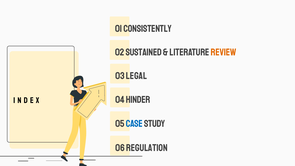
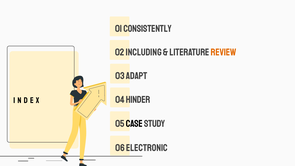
sustained: sustained -> including (144, 52)
Legal: Legal -> Adapt (137, 76)
case colour: blue -> black (134, 124)
regulation: regulation -> electronic (147, 148)
